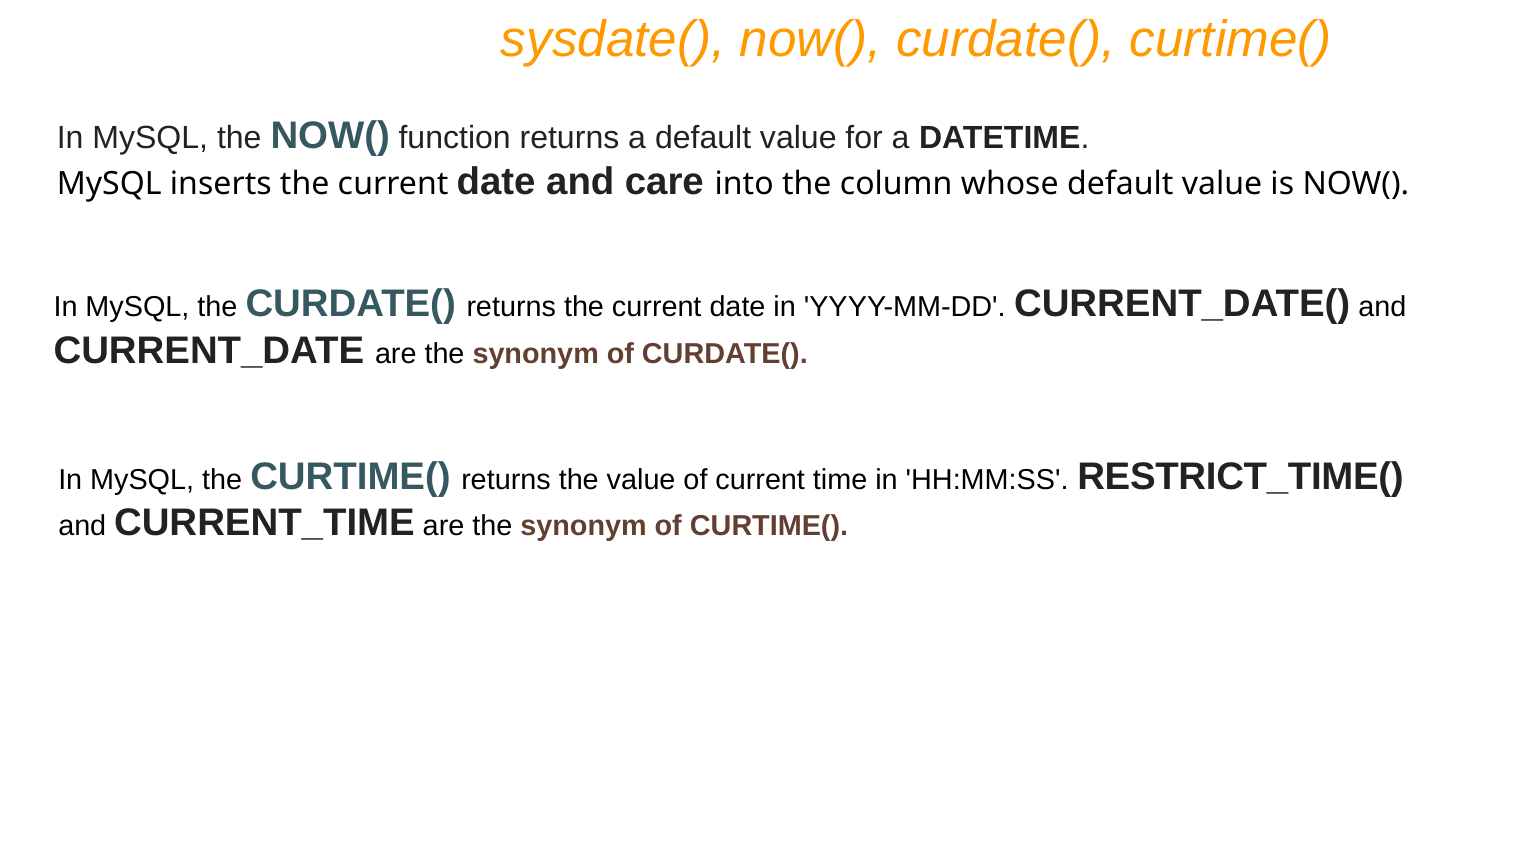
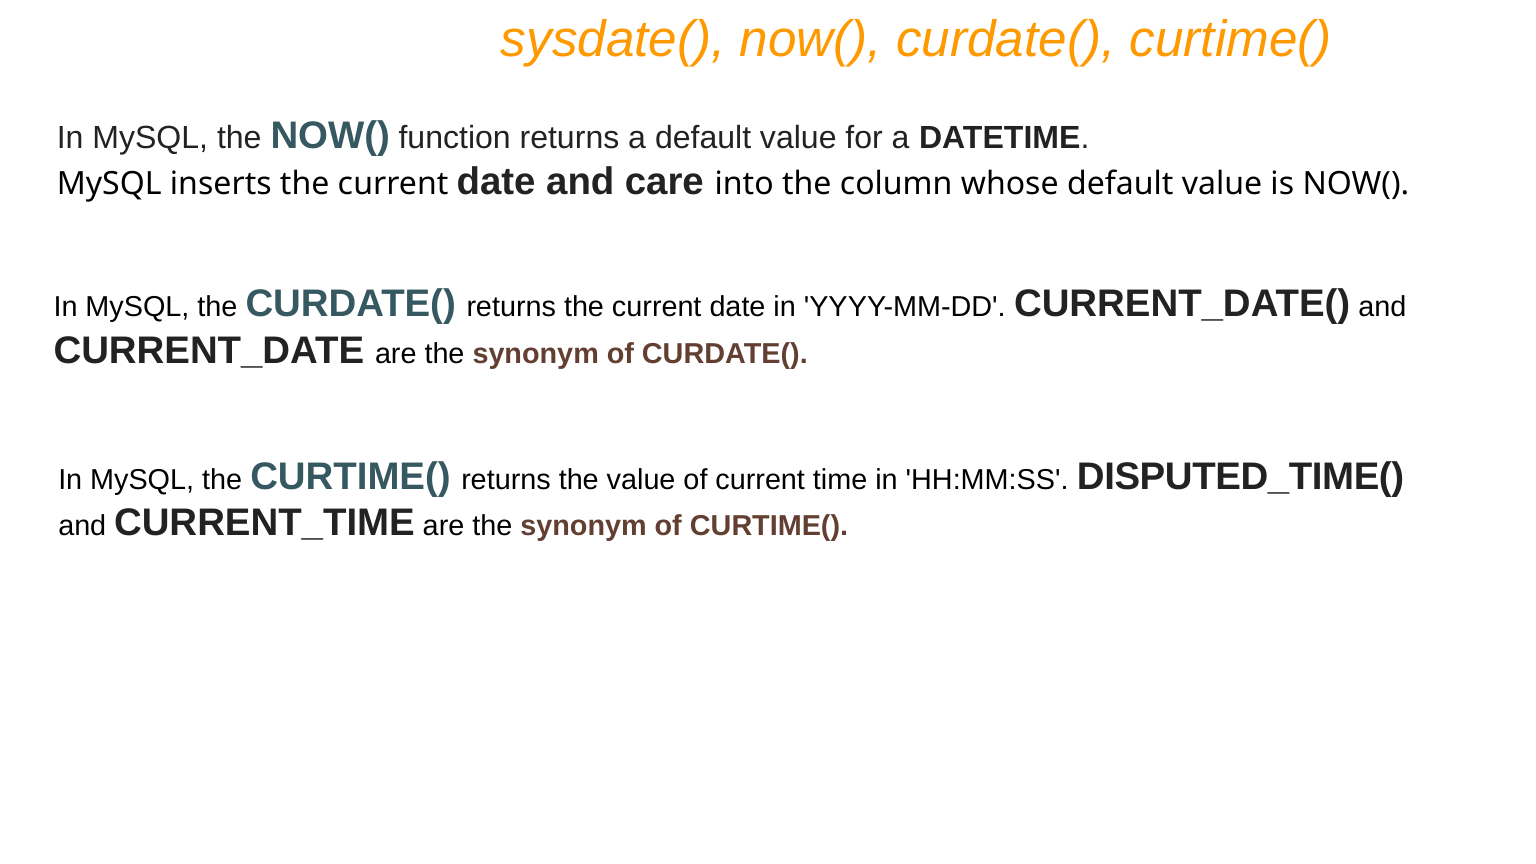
RESTRICT_TIME(: RESTRICT_TIME( -> DISPUTED_TIME( (1241, 477)
